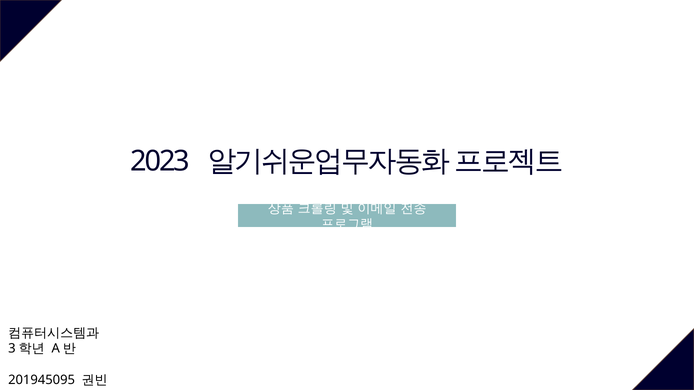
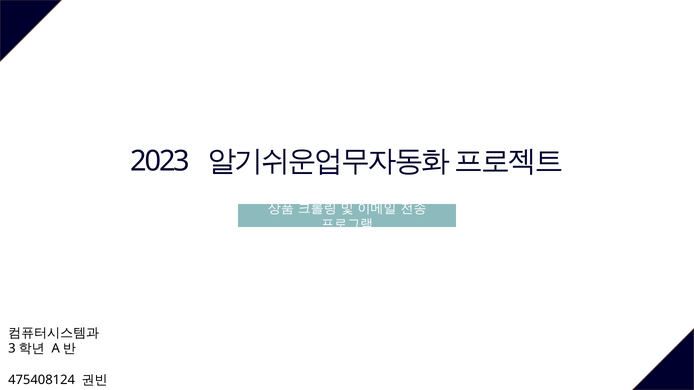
201945095: 201945095 -> 475408124 (42, 380)
